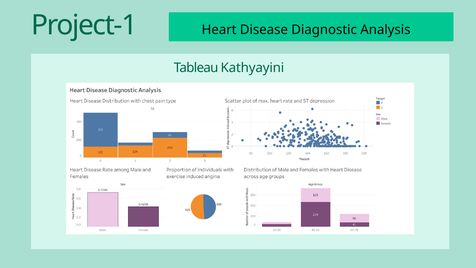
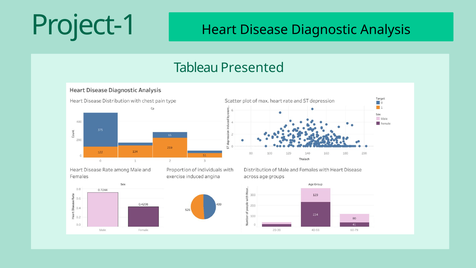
Kathyayini: Kathyayini -> Presented (252, 68)
